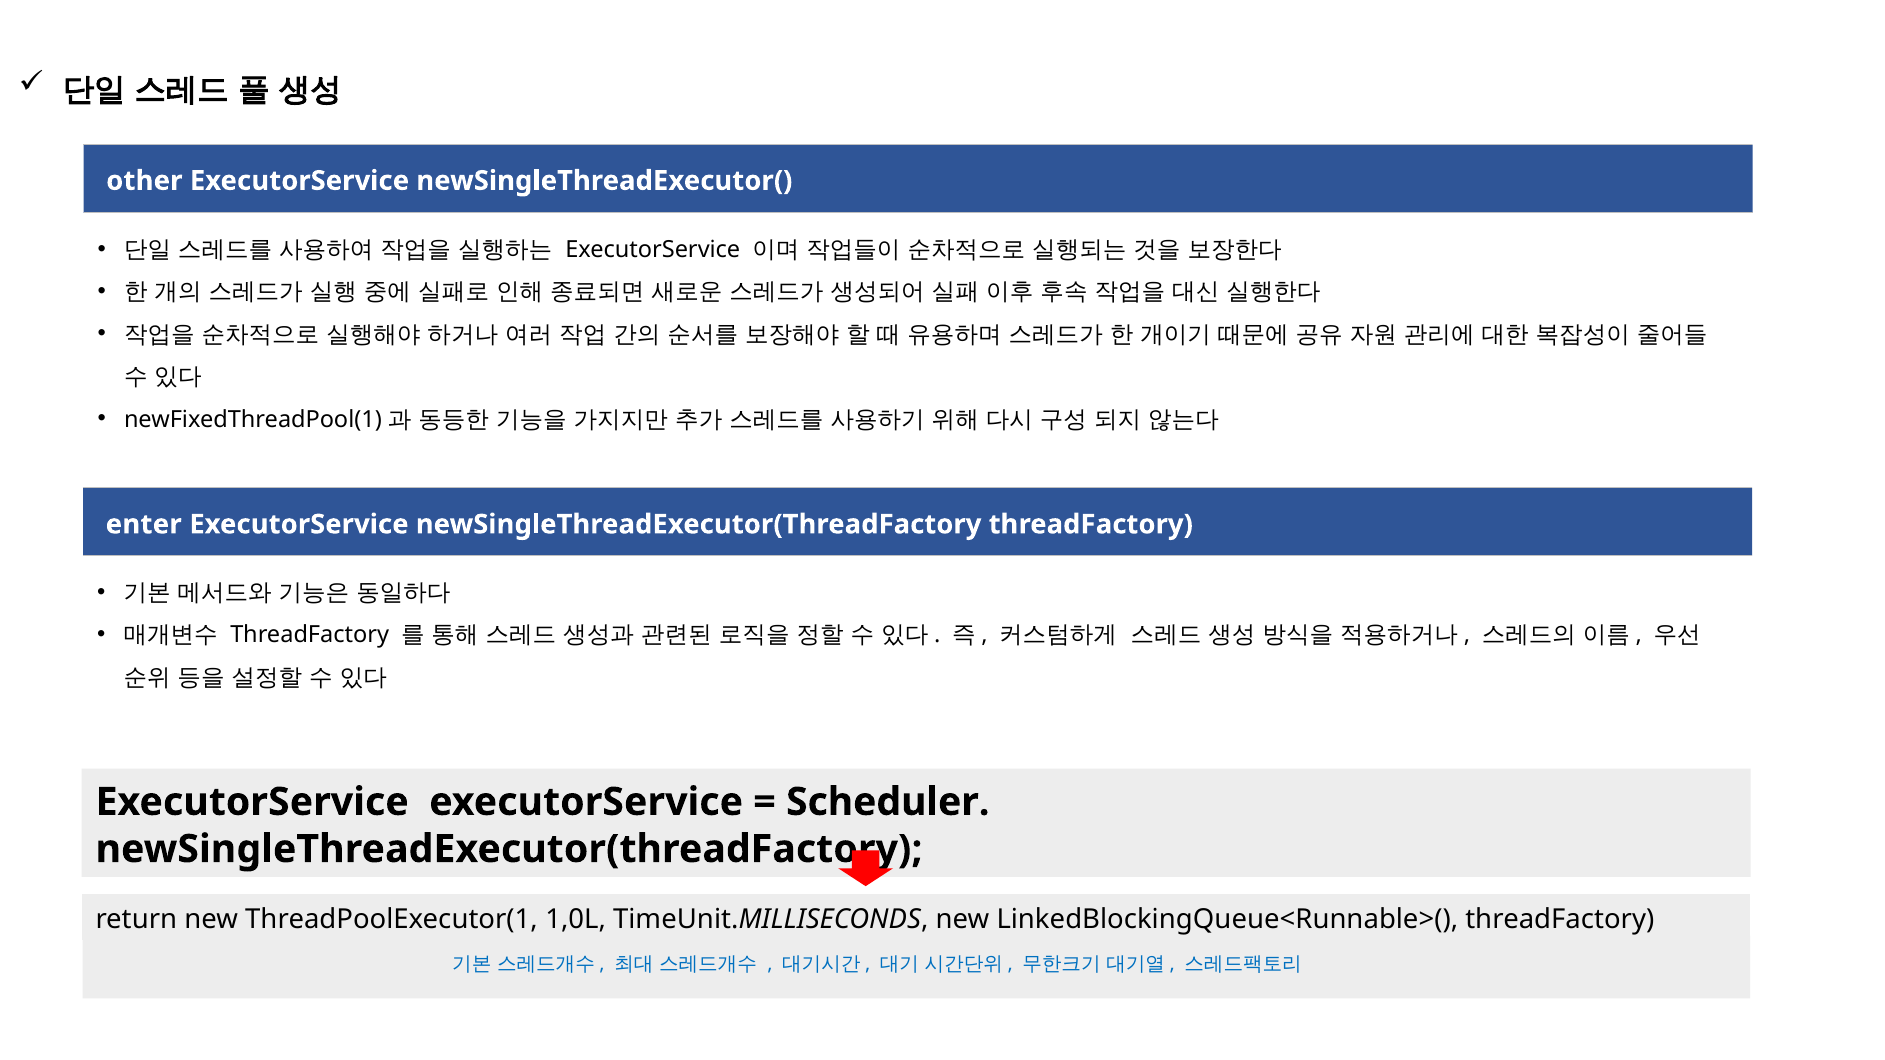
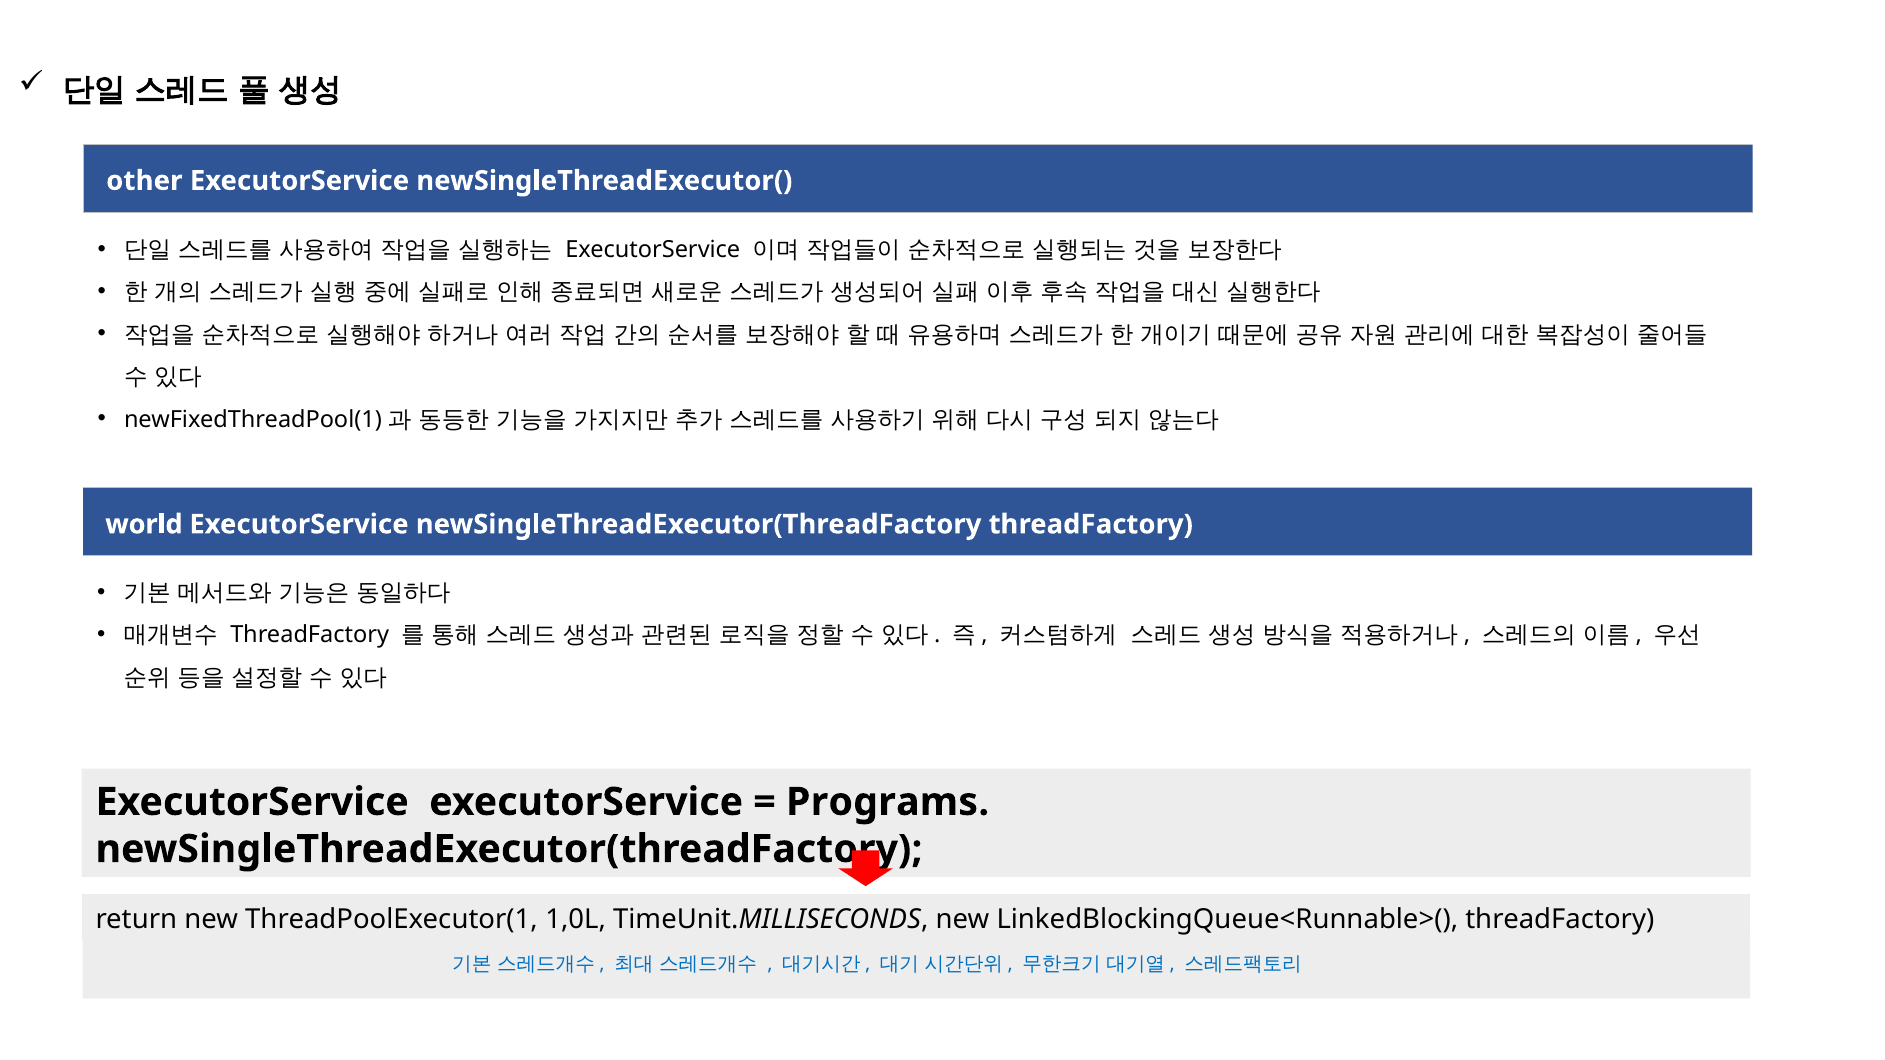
enter: enter -> world (144, 525)
Scheduler: Scheduler -> Programs (888, 802)
